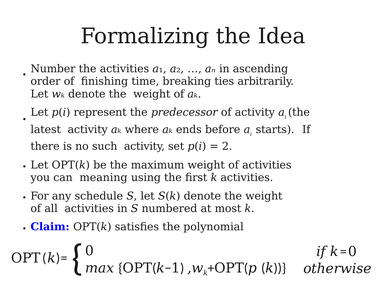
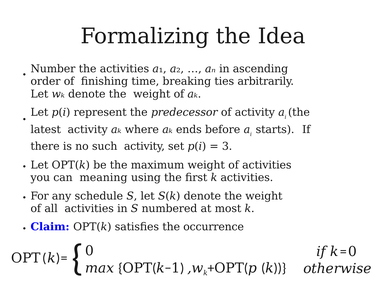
2: 2 -> 3 (227, 146)
polynomial: polynomial -> occurrence (214, 227)
